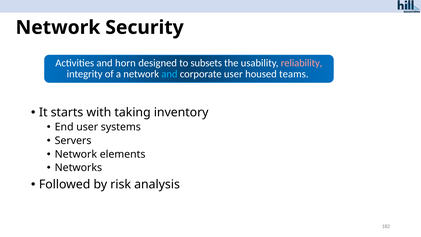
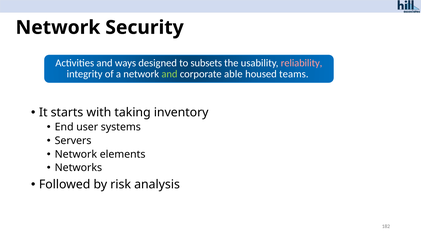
horn: horn -> ways (126, 63)
and colour: light blue -> light green (169, 74)
corporate user: user -> able (233, 74)
